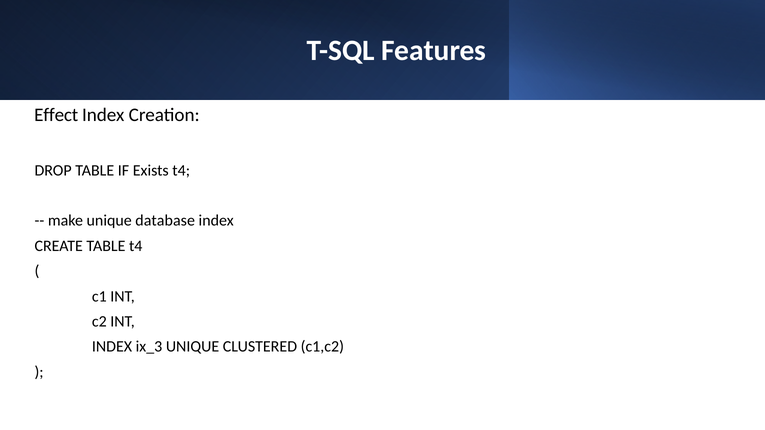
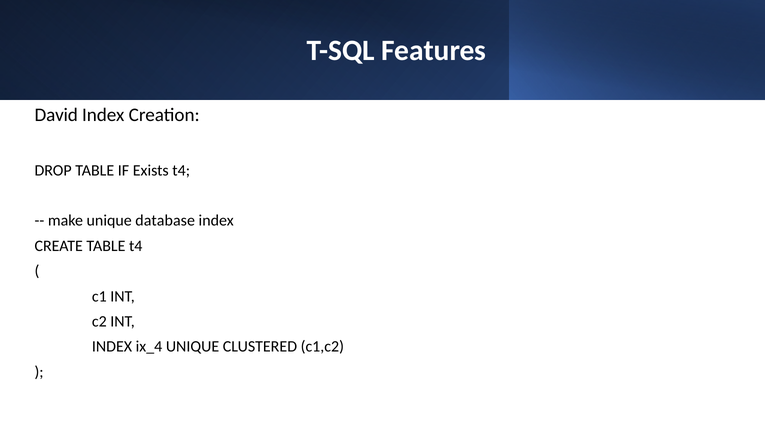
Effect: Effect -> David (56, 115)
ix_3: ix_3 -> ix_4 (149, 347)
